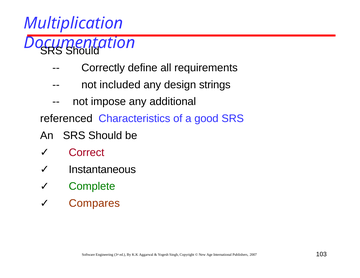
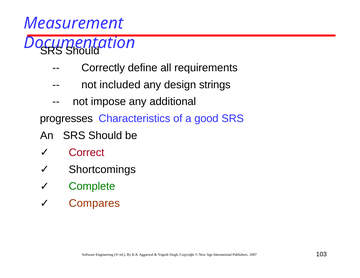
Multiplication: Multiplication -> Measurement (73, 23)
referenced: referenced -> progresses (66, 119)
Instantaneous: Instantaneous -> Shortcomings (102, 170)
